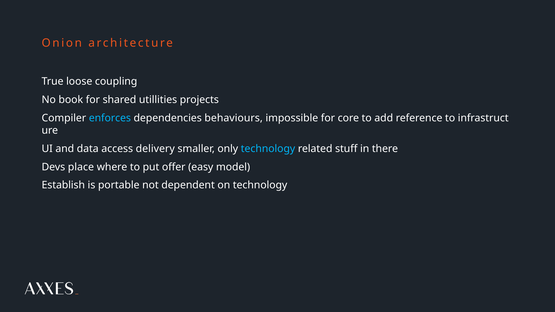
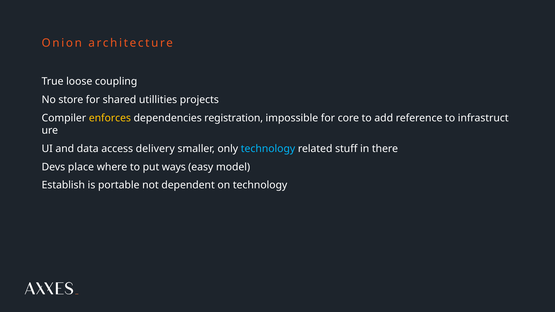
book: book -> store (71, 100)
enforces colour: light blue -> yellow (110, 118)
behaviours: behaviours -> registration (234, 118)
offer: offer -> ways (174, 167)
